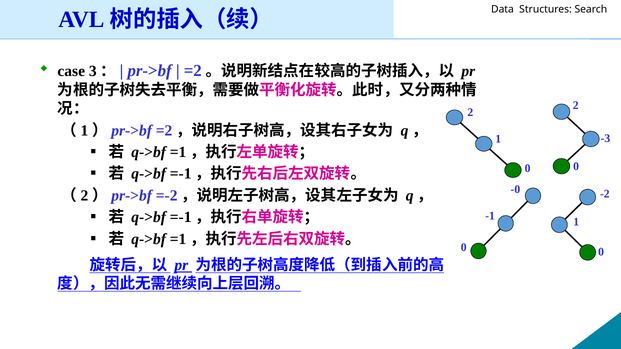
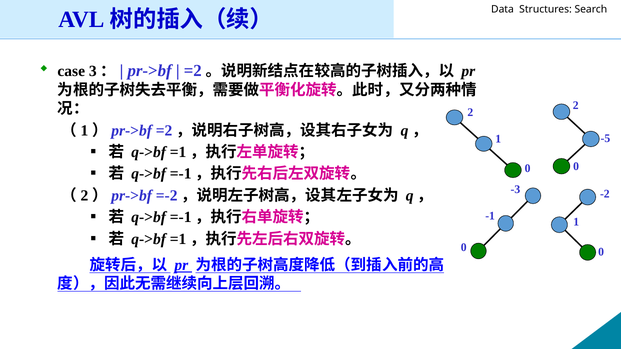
-3: -3 -> -5 (605, 139)
-0: -0 -> -3 (515, 189)
